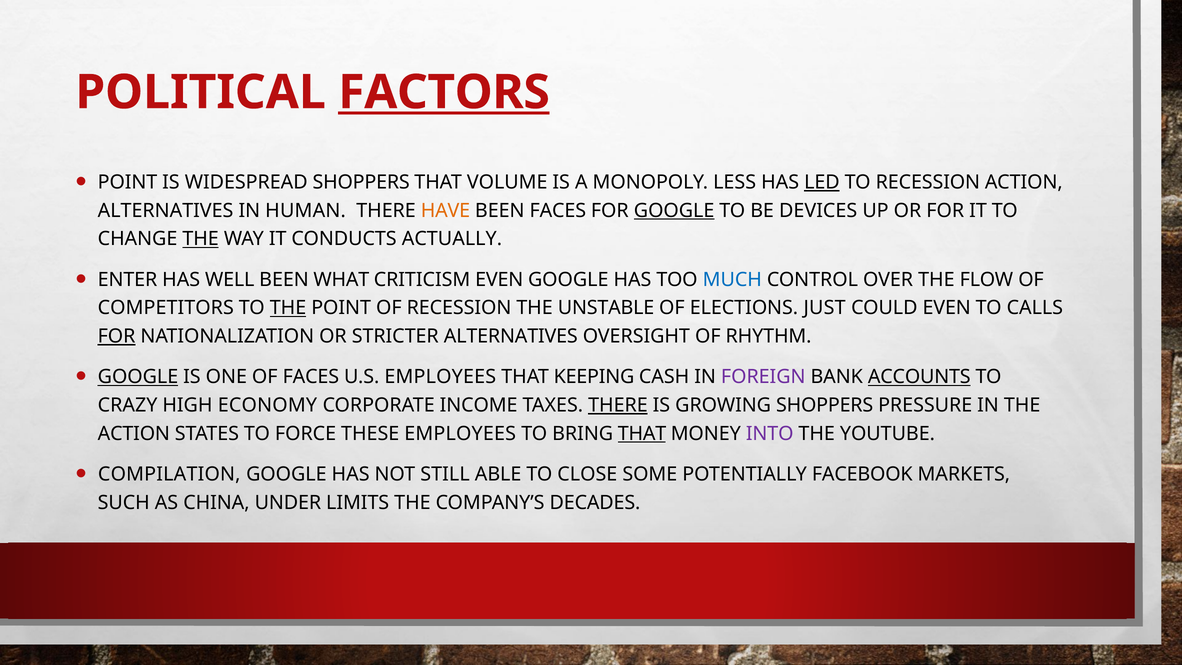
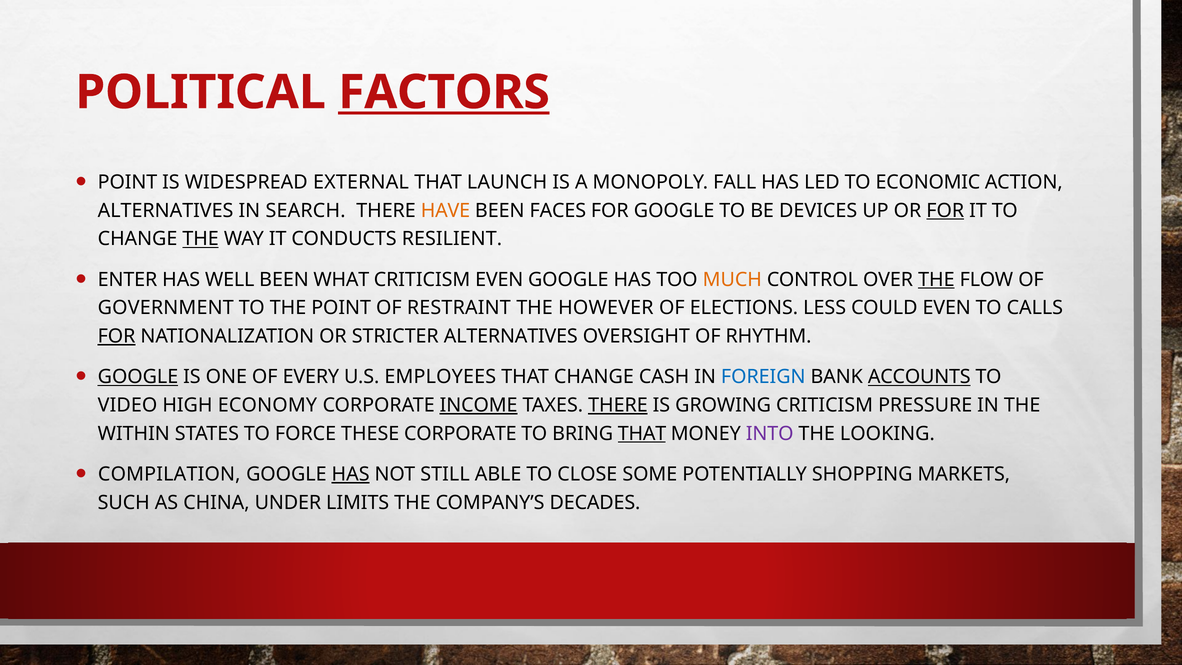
WIDESPREAD SHOPPERS: SHOPPERS -> EXTERNAL (361, 182)
VOLUME: VOLUME -> LAUNCH (507, 182)
LESS: LESS -> FALL (735, 182)
LED underline: present -> none (822, 182)
TO RECESSION: RECESSION -> ECONOMIC (928, 182)
HUMAN: HUMAN -> SEARCH (306, 211)
GOOGLE underline: present -> none (674, 211)
FOR underline: none -> present (945, 211)
ACTUALLY: ACTUALLY -> RESILIENT (452, 239)
MUCH colour: blue -> orange (732, 280)
THE underline: none -> present (936, 280)
COMPETITORS: COMPETITORS -> GOVERNMENT (166, 308)
THE underline: present -> none (288, 308)
OF RECESSION: RECESSION -> RESTRAINT (459, 308)
UNSTABLE: UNSTABLE -> HOWEVER (606, 308)
JUST: JUST -> LESS (825, 308)
OF FACES: FACES -> EVERY (311, 377)
THAT KEEPING: KEEPING -> CHANGE (594, 377)
FOREIGN colour: purple -> blue (763, 377)
CRAZY: CRAZY -> VIDEO (128, 405)
INCOME underline: none -> present (479, 405)
GROWING SHOPPERS: SHOPPERS -> CRITICISM (825, 405)
ACTION: ACTION -> WITHIN (134, 434)
THESE EMPLOYEES: EMPLOYEES -> CORPORATE (460, 434)
YOUTUBE: YOUTUBE -> LOOKING (887, 434)
HAS underline: none -> present (351, 474)
FACEBOOK: FACEBOOK -> SHOPPING (862, 474)
